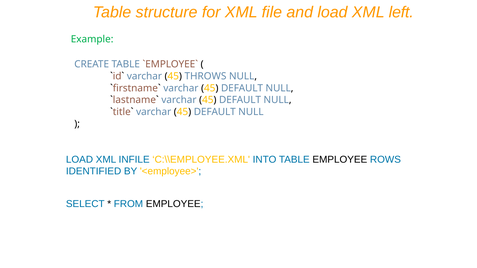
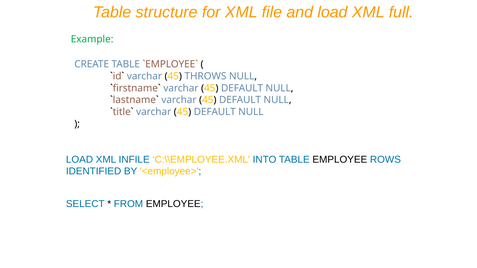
left: left -> full (401, 12)
